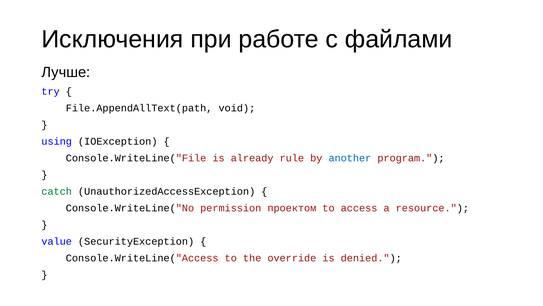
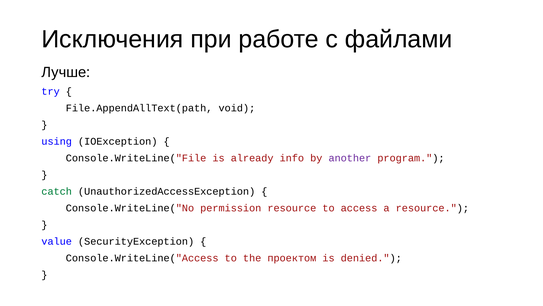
rule: rule -> info (292, 158)
another colour: blue -> purple (350, 158)
permission проектом: проектом -> resource (292, 208)
override: override -> проектом (292, 258)
